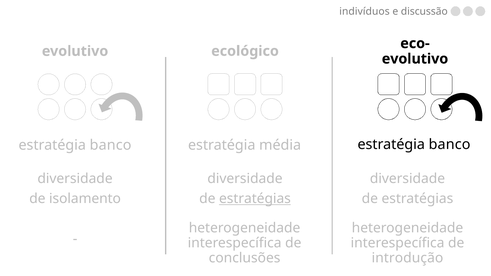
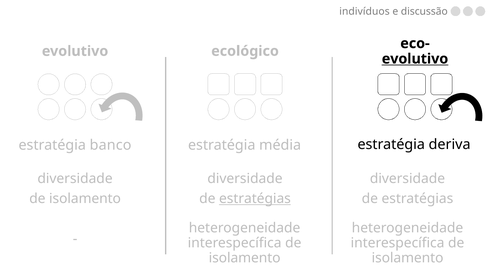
evolutivo underline: none -> present (415, 59)
média estratégia banco: banco -> deriva (450, 145)
conclusões: conclusões -> isolamento (245, 258)
introdução: introdução -> isolamento (408, 258)
